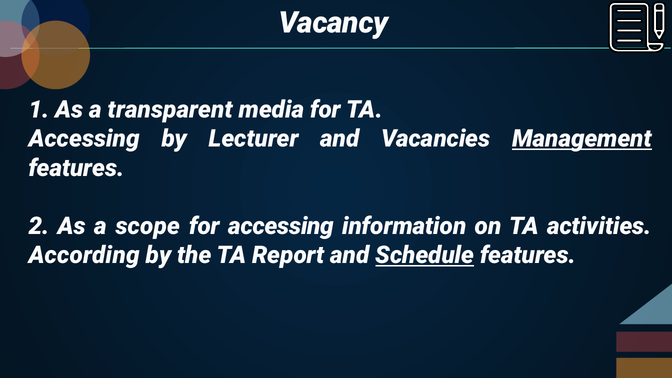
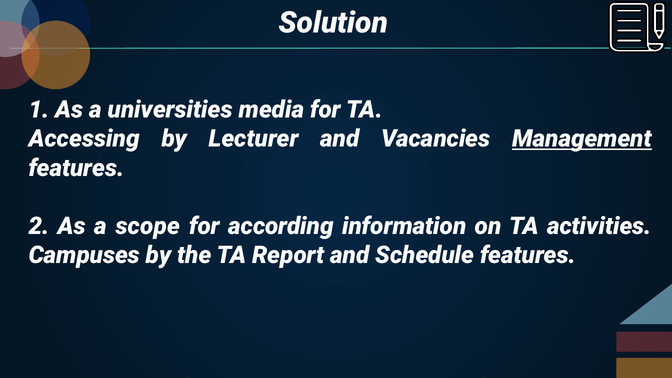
Vacancy: Vacancy -> Solution (333, 23)
transparent: transparent -> universities (170, 110)
for accessing: accessing -> according (281, 226)
According: According -> Campuses (84, 255)
Schedule underline: present -> none (425, 255)
